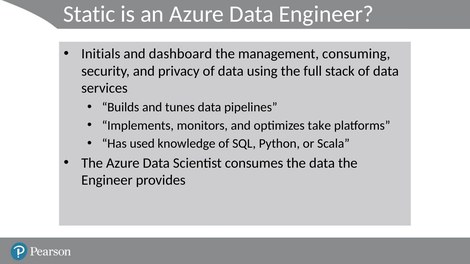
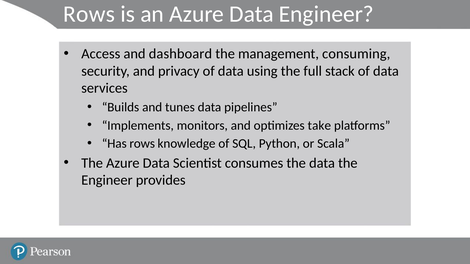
Static: Static -> Rows (89, 14)
Initials: Initials -> Access (101, 54)
Has used: used -> rows (142, 144)
